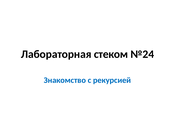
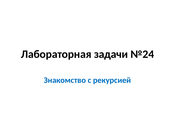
стеком: стеком -> задачи (111, 54)
